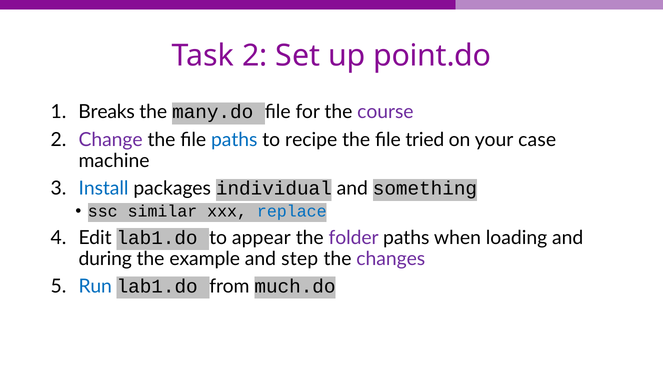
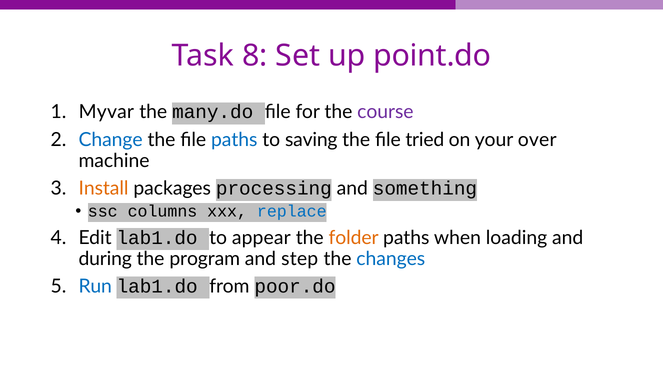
Task 2: 2 -> 8 (255, 56)
Breaks: Breaks -> Myvar (106, 112)
Change colour: purple -> blue (111, 140)
recipe: recipe -> saving (311, 140)
case: case -> over (537, 140)
Install colour: blue -> orange (104, 189)
individual: individual -> processing (274, 189)
similar: similar -> columns (162, 211)
folder colour: purple -> orange (354, 238)
example: example -> program (205, 259)
changes colour: purple -> blue (391, 259)
much.do: much.do -> poor.do (295, 286)
